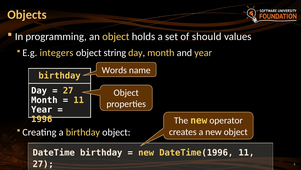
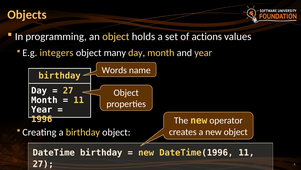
should: should -> actions (207, 36)
string: string -> many (115, 53)
